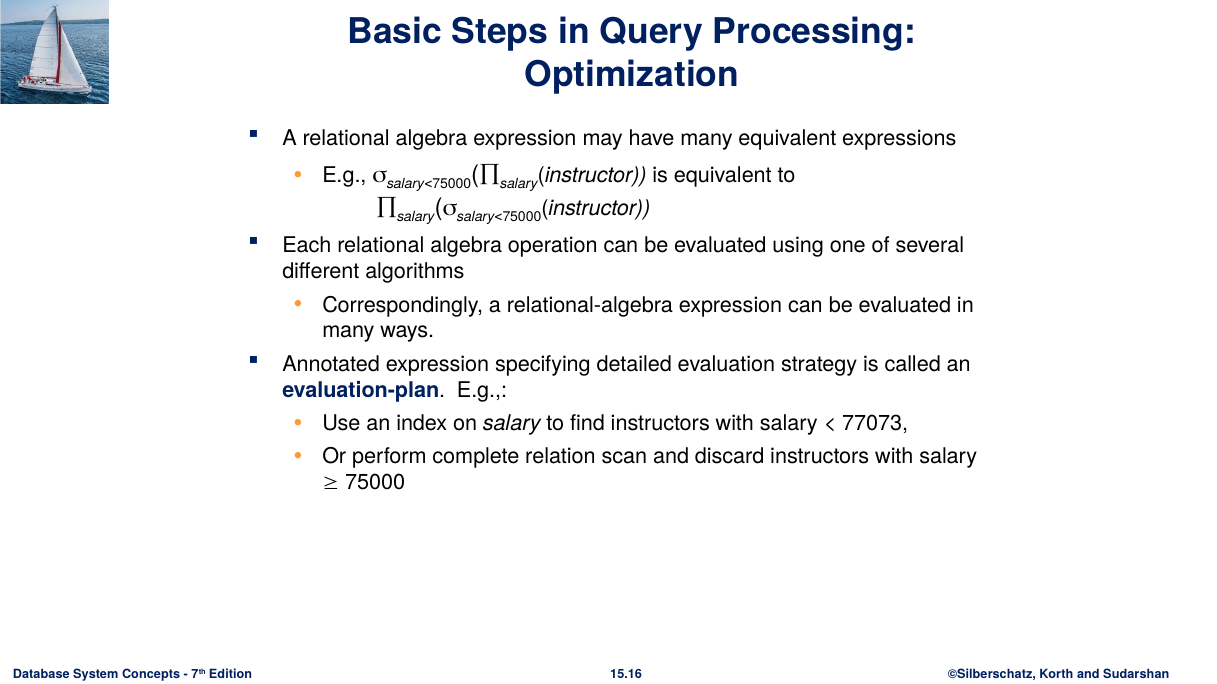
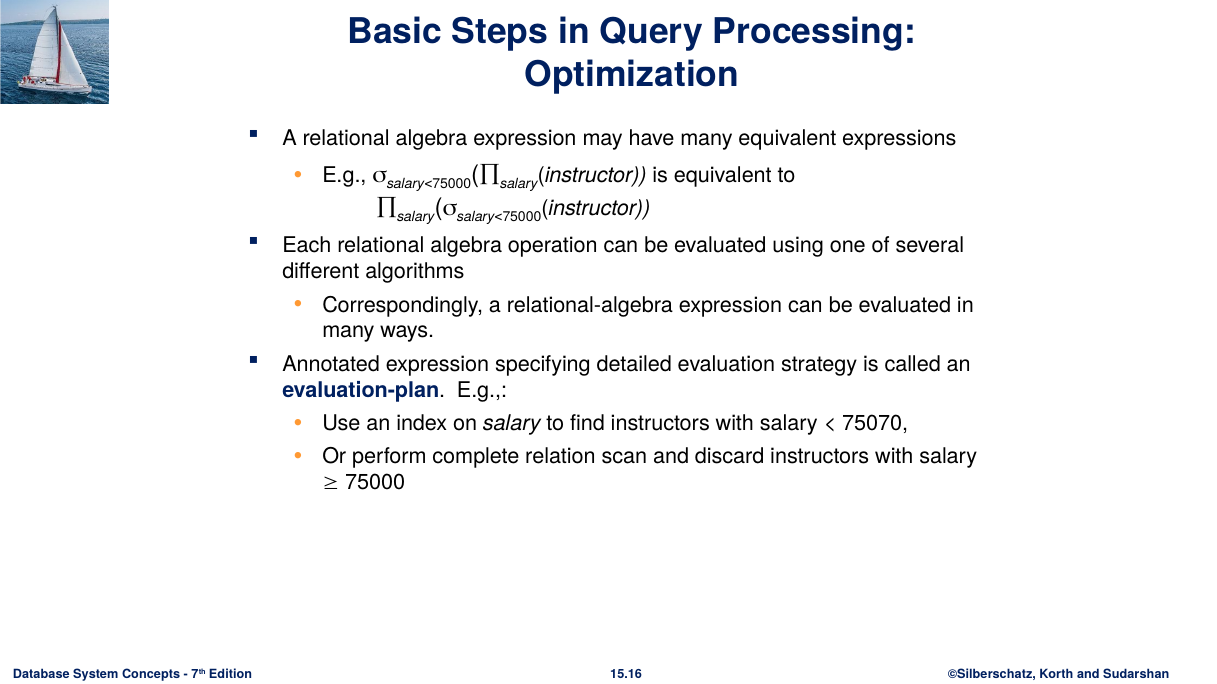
77073: 77073 -> 75070 (875, 424)
